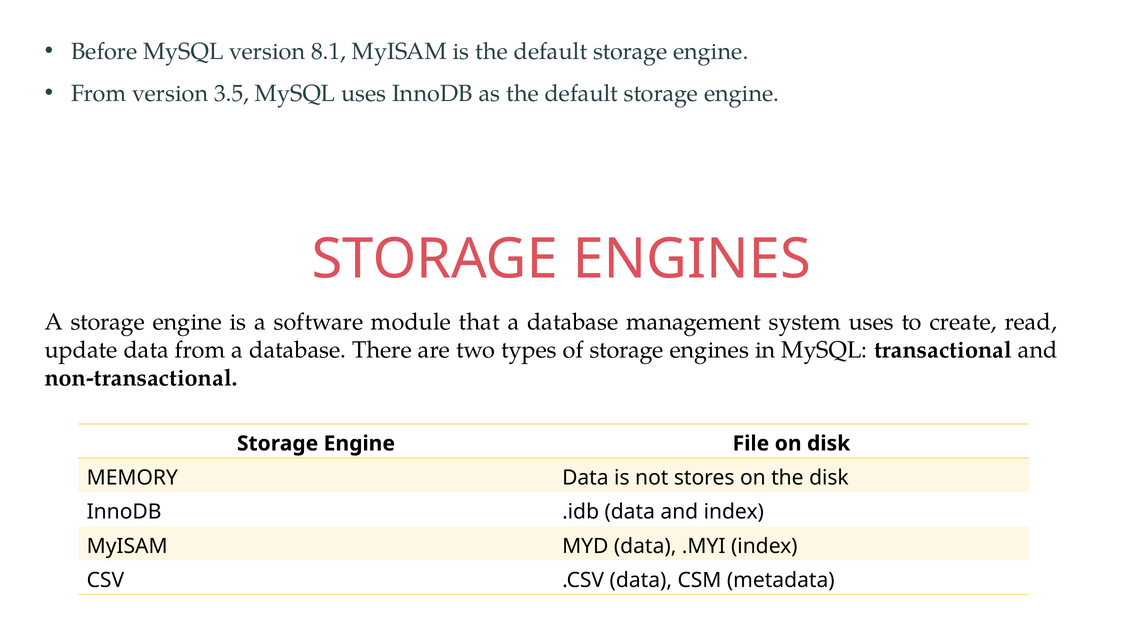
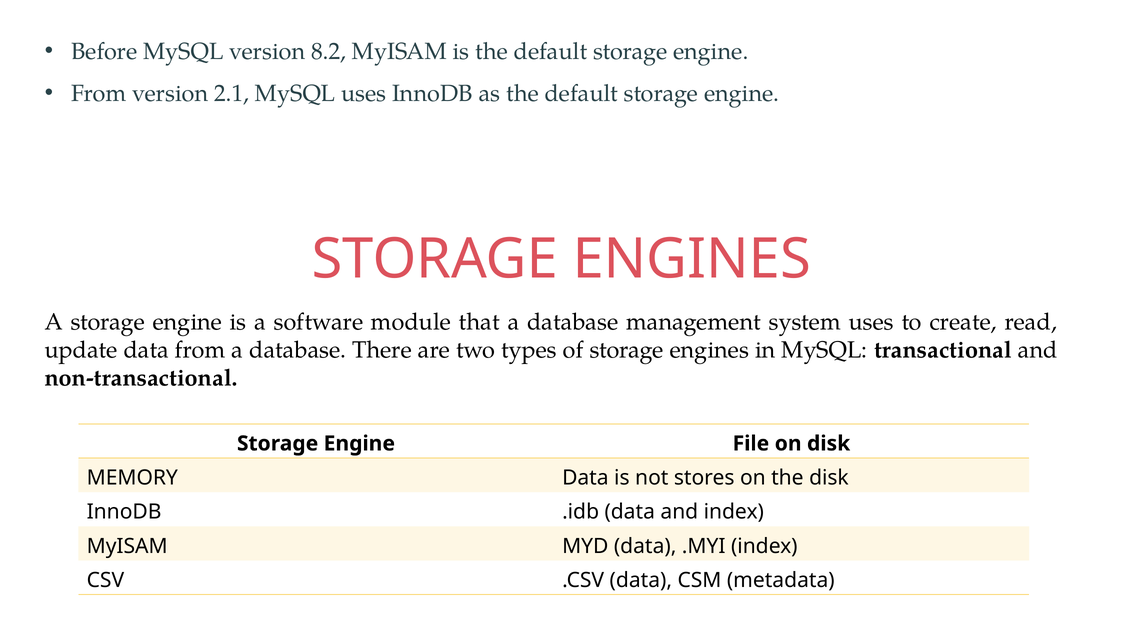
8.1: 8.1 -> 8.2 (329, 51)
3.5: 3.5 -> 2.1 (232, 93)
